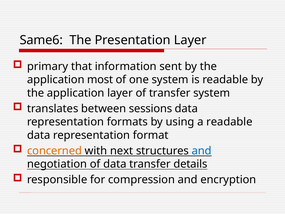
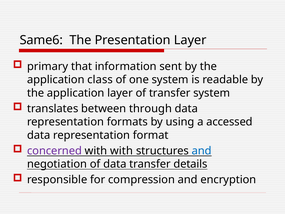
most: most -> class (100, 80)
sessions: sessions -> through (150, 108)
a readable: readable -> accessed (229, 122)
concerned colour: orange -> purple (54, 151)
with next: next -> with (122, 151)
